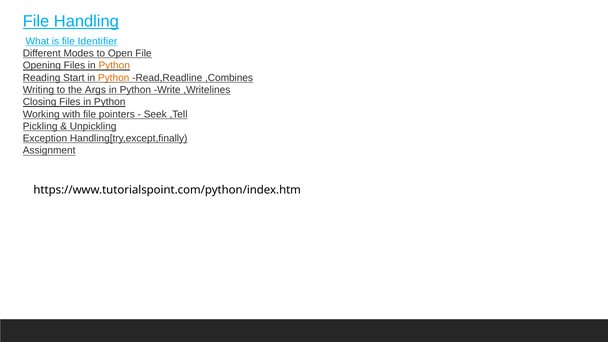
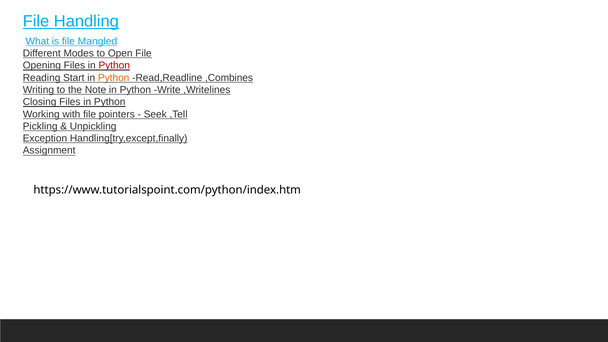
Identifier: Identifier -> Mangled (98, 41)
Python colour: orange -> red (114, 66)
Args: Args -> Note (96, 90)
